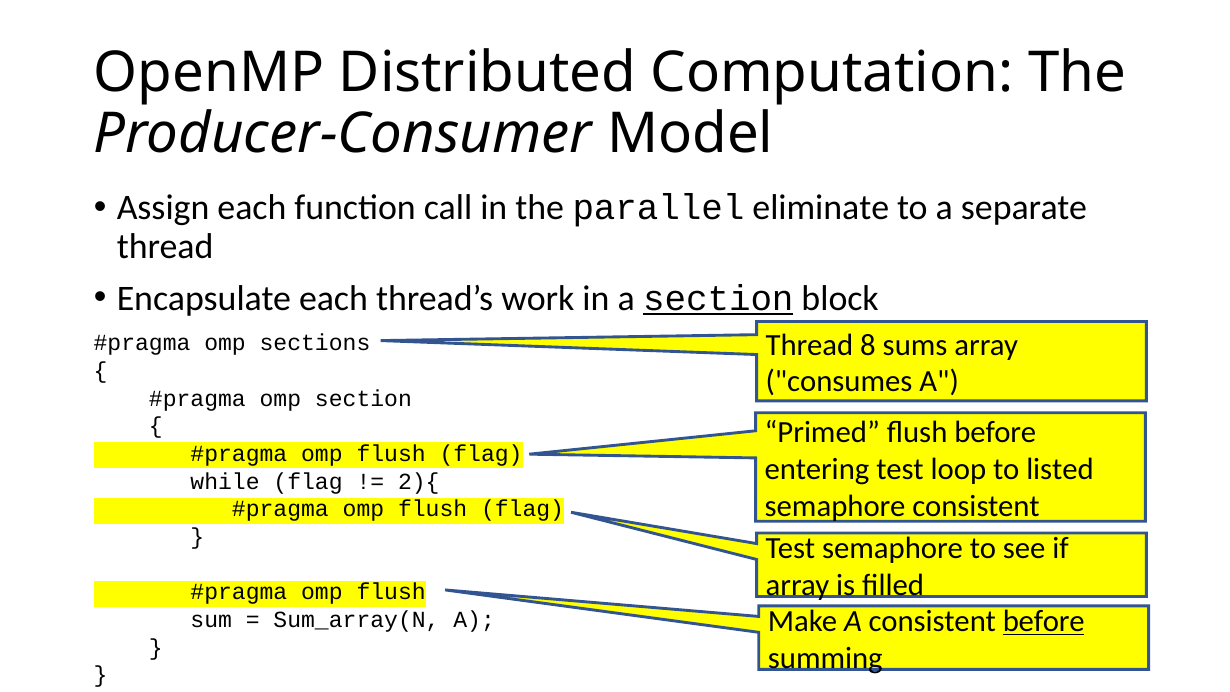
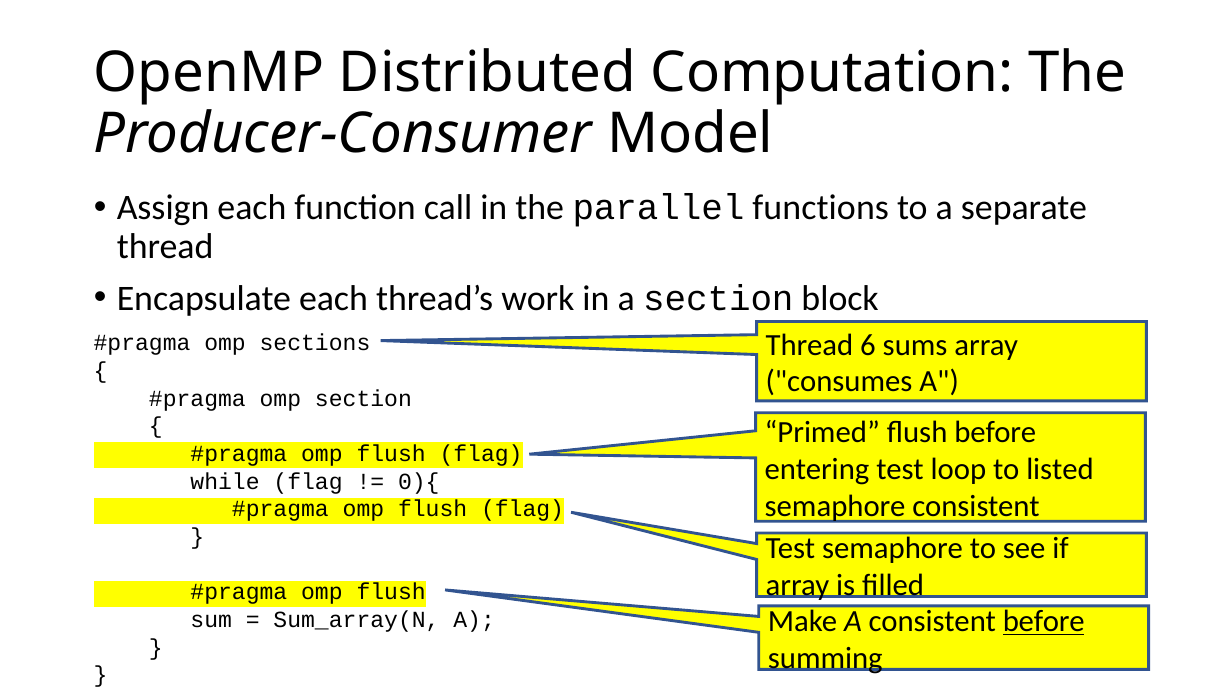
eliminate: eliminate -> functions (821, 208)
section underline: present -> none (718, 298)
8: 8 -> 6 (868, 345)
2){: 2){ -> 0){ (419, 481)
